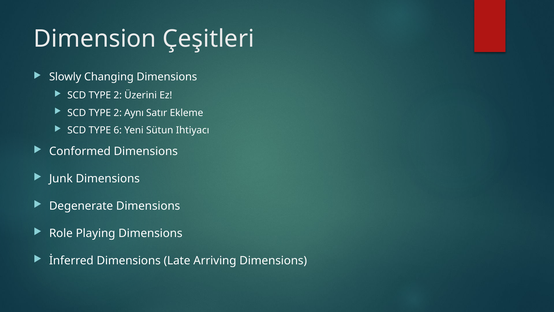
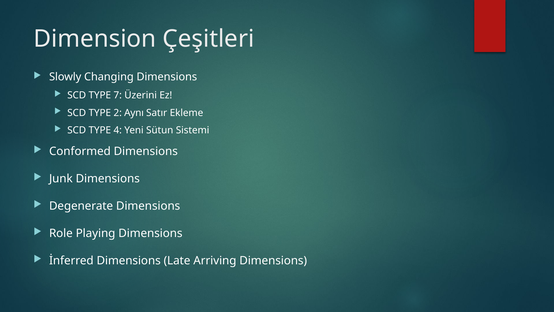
2: 2 -> 7 (118, 95)
6: 6 -> 4 (118, 130)
Ihtiyacı: Ihtiyacı -> Sistemi (193, 130)
